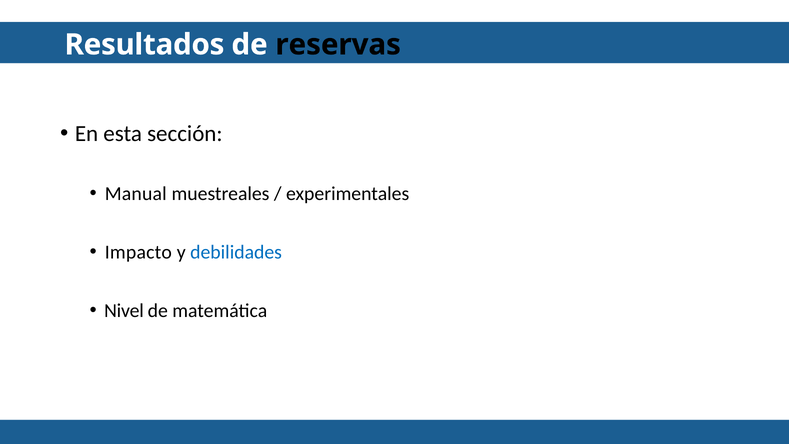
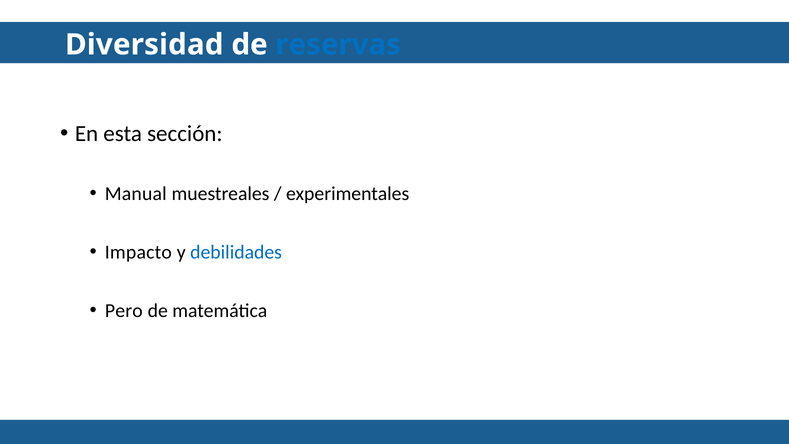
Resultados: Resultados -> Diversidad (144, 45)
reservas colour: black -> blue (338, 45)
Nivel: Nivel -> Pero (124, 311)
